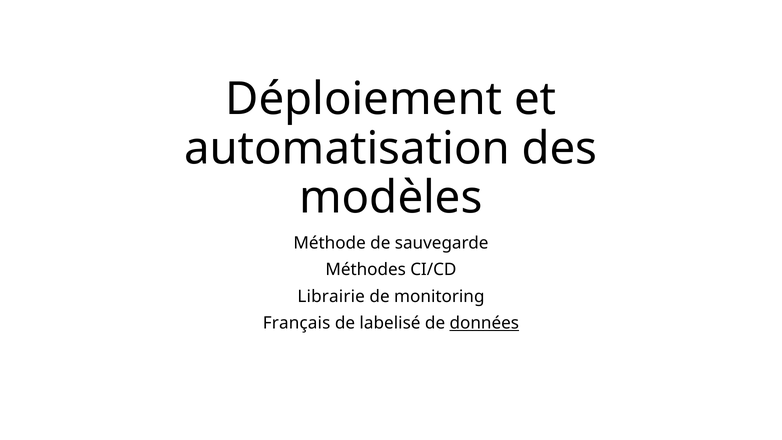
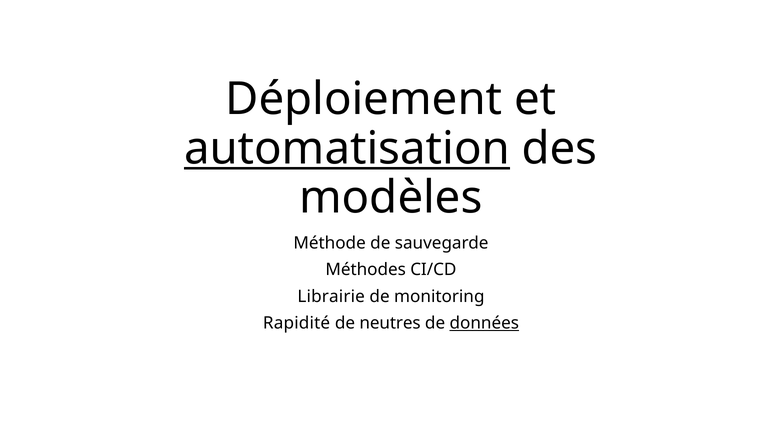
automatisation underline: none -> present (347, 149)
Français: Français -> Rapidité (297, 323)
labelisé: labelisé -> neutres (390, 323)
